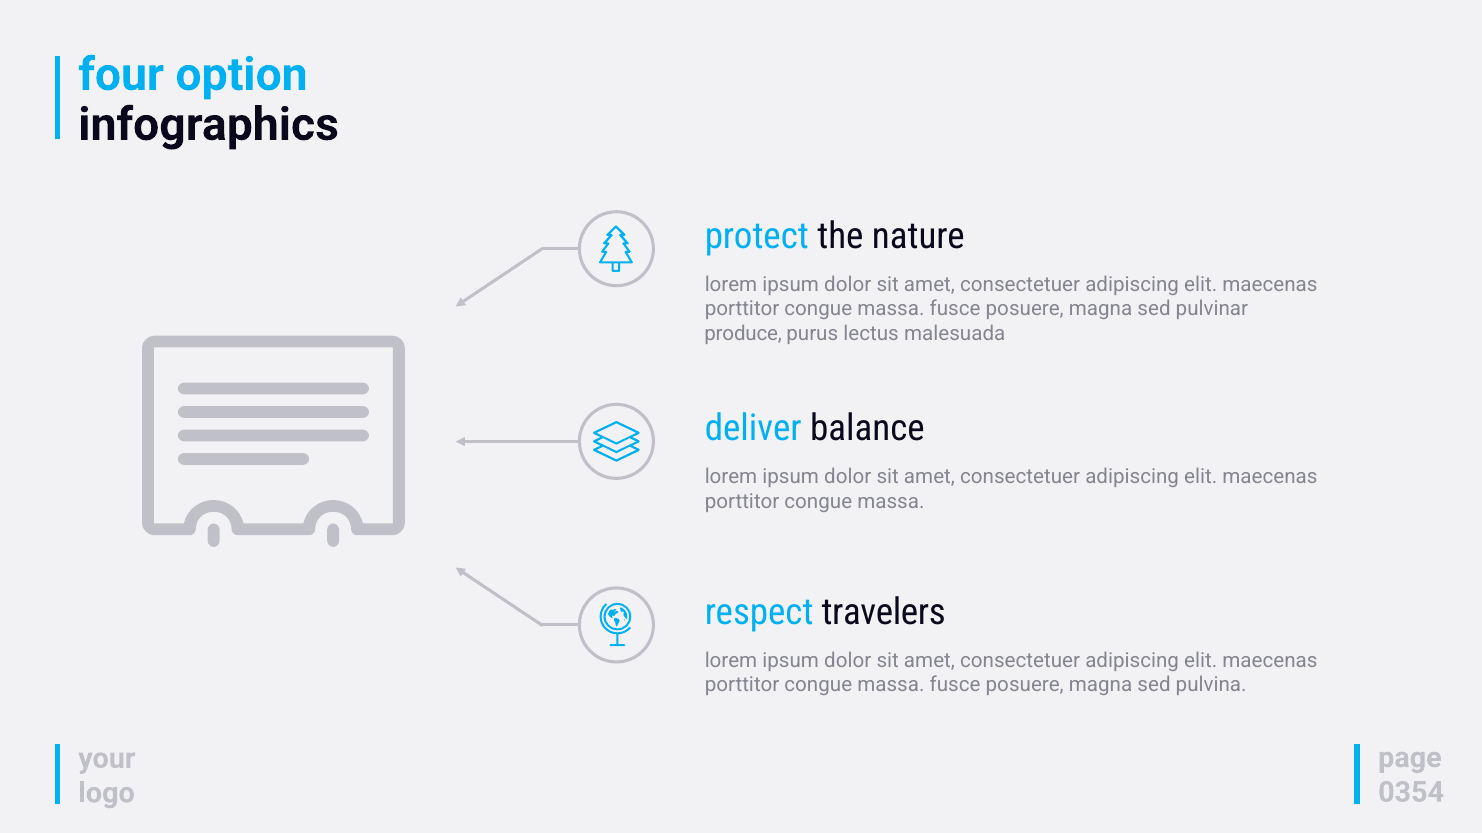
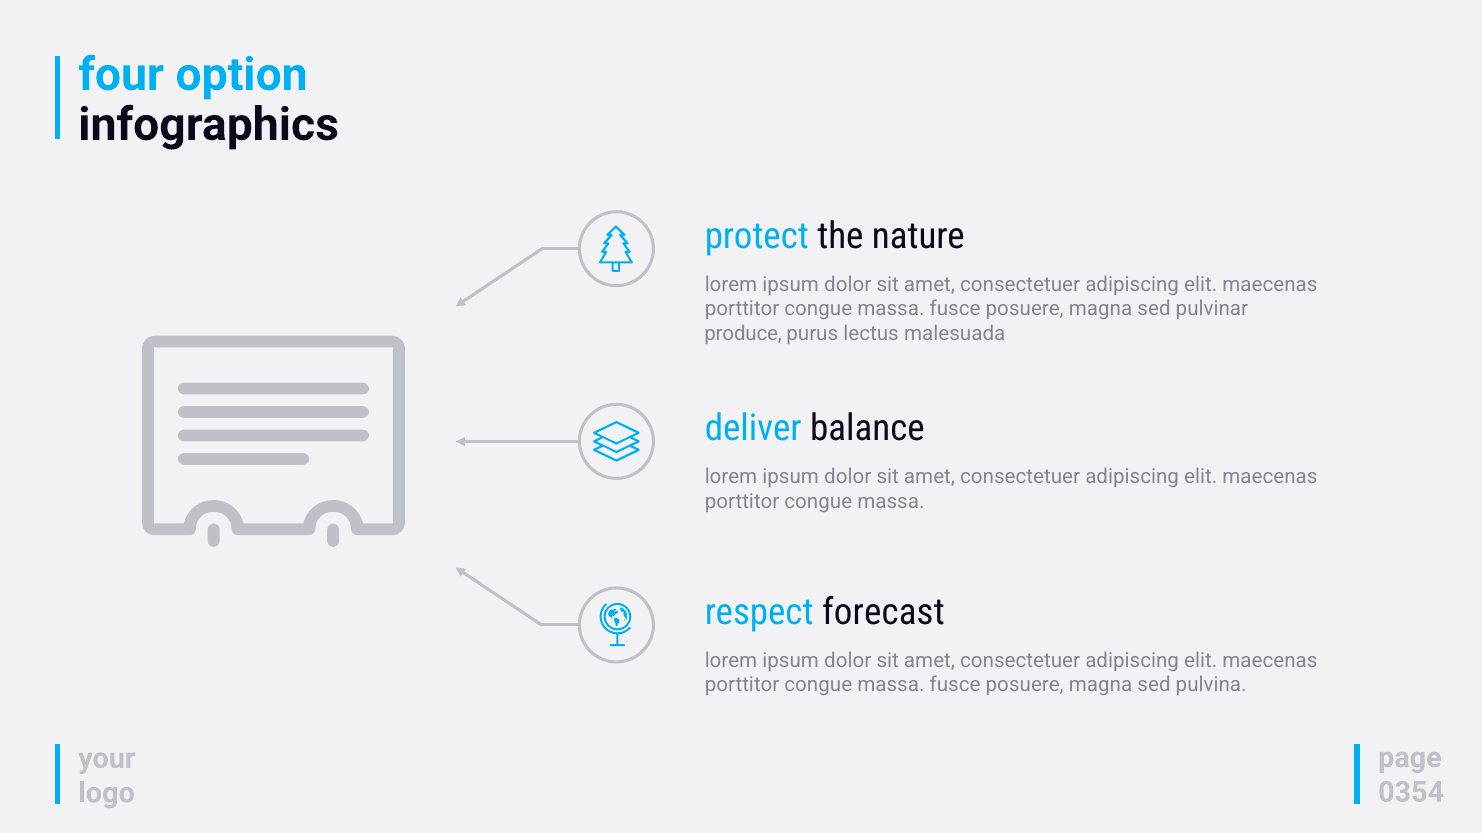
travelers: travelers -> forecast (883, 613)
